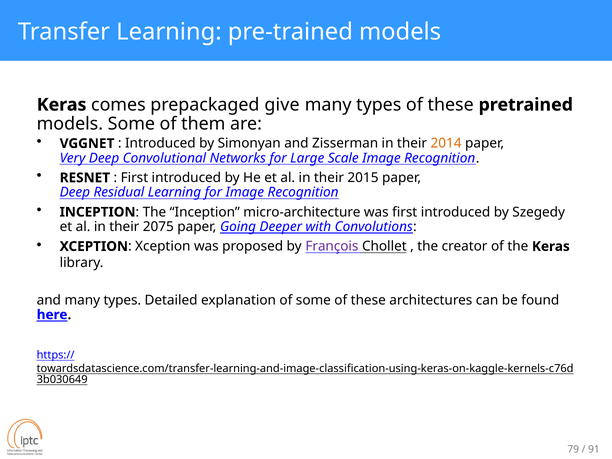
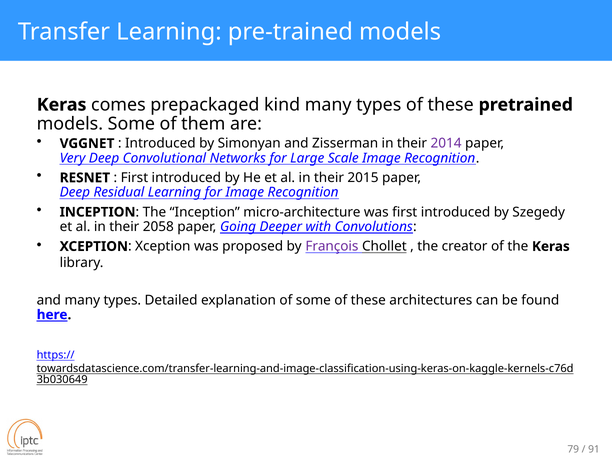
give: give -> kind (282, 105)
2014 colour: orange -> purple (446, 143)
2075: 2075 -> 2058 (158, 227)
